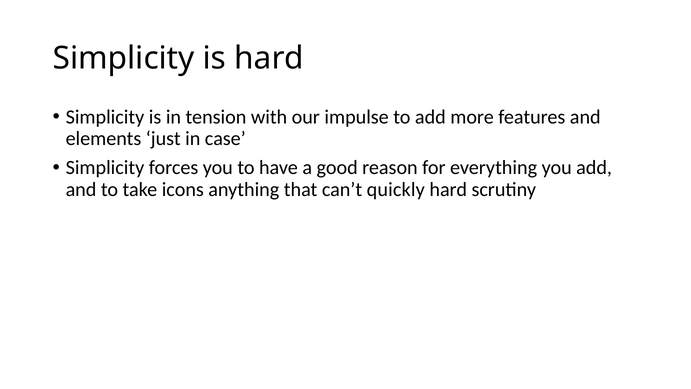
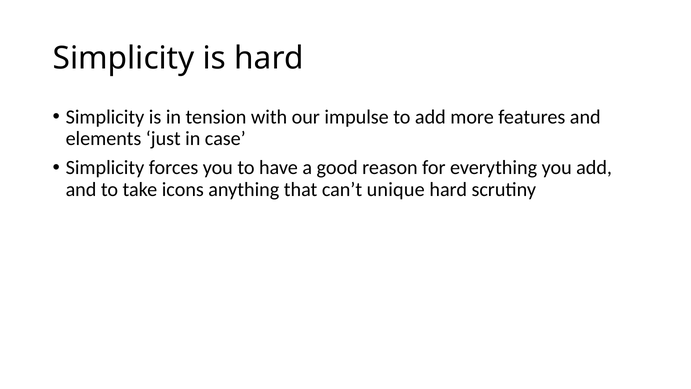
quickly: quickly -> unique (396, 189)
